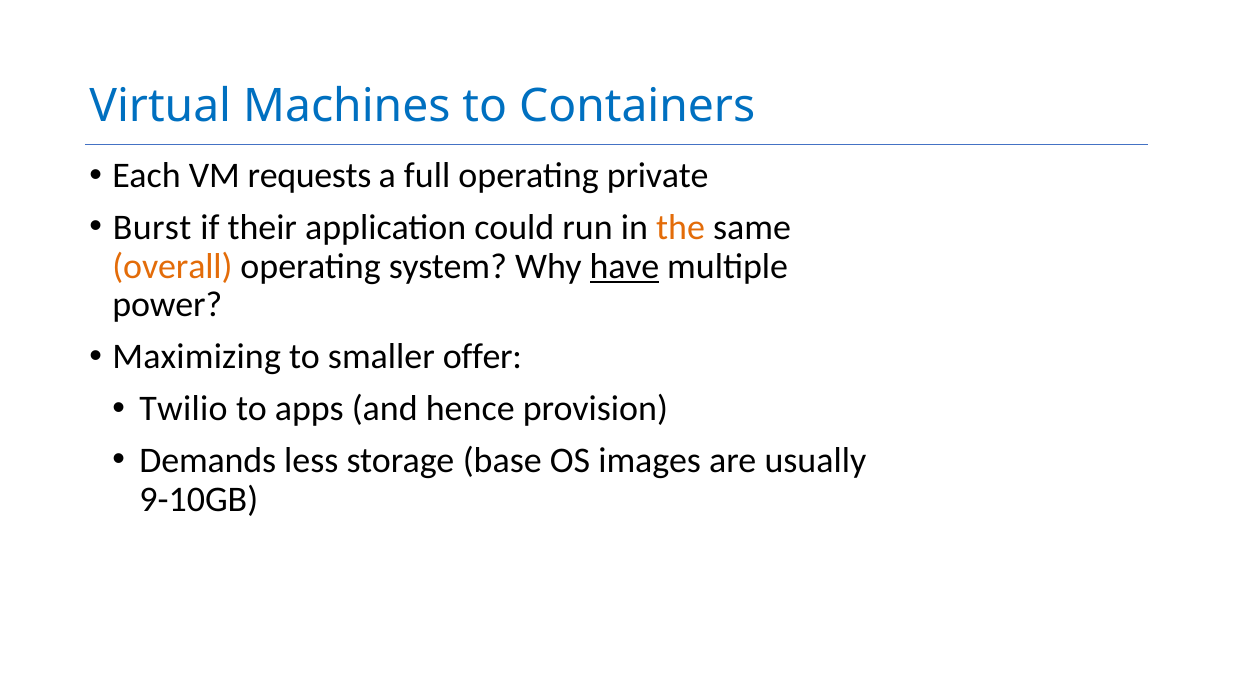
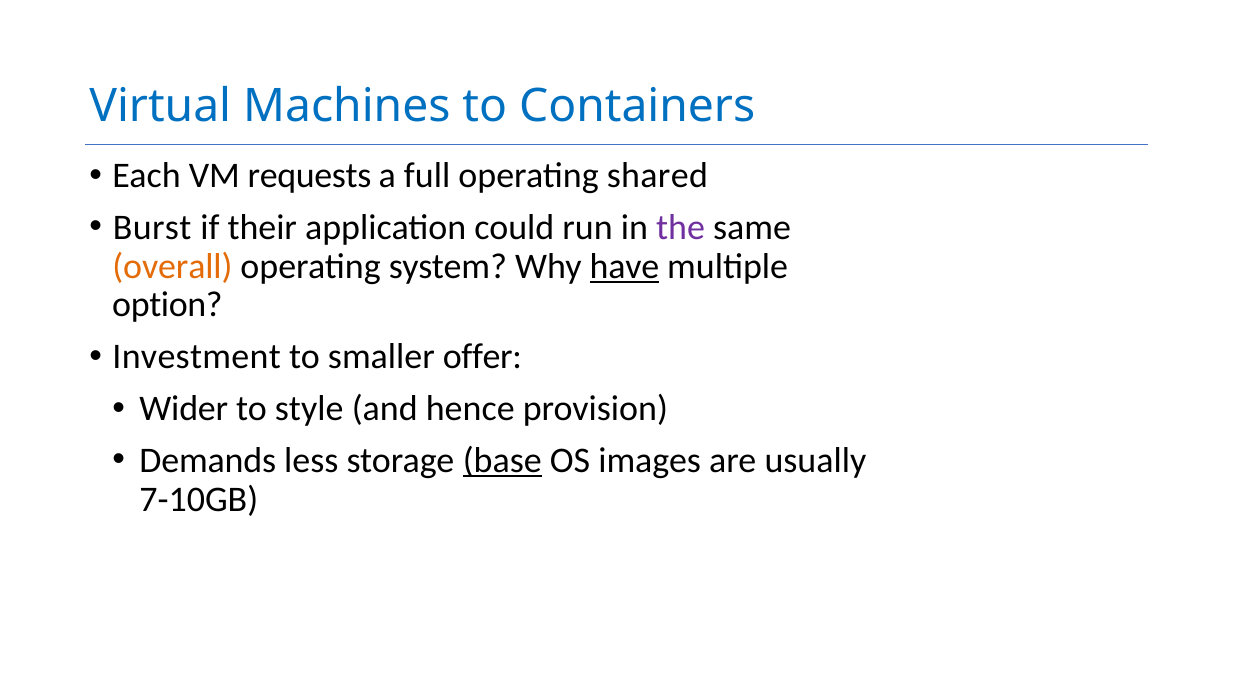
private: private -> shared (657, 176)
the colour: orange -> purple (681, 227)
power: power -> option (167, 305)
Maximizing: Maximizing -> Investment (197, 357)
Twilio: Twilio -> Wider (184, 408)
apps: apps -> style (309, 408)
base underline: none -> present (502, 460)
9-10GB: 9-10GB -> 7-10GB (199, 499)
